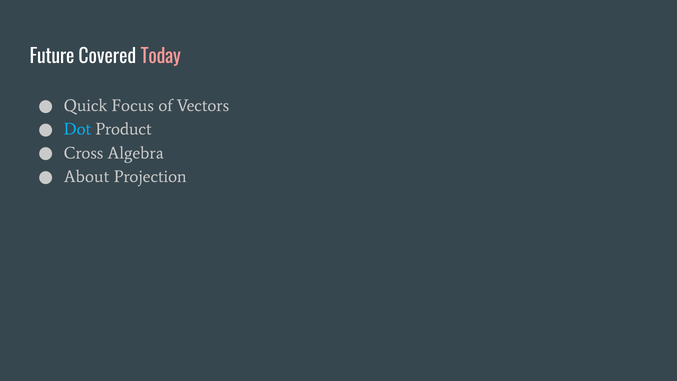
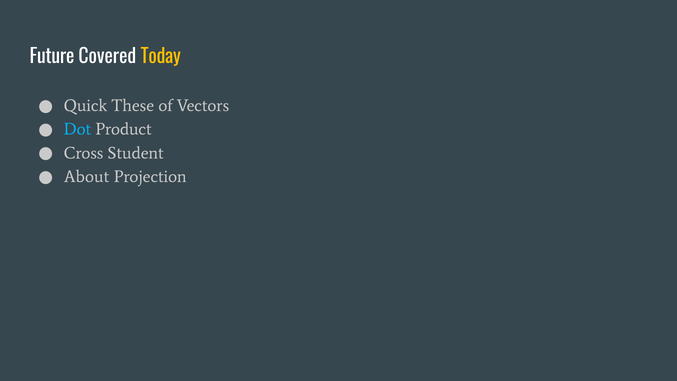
Today colour: pink -> yellow (161, 57)
Focus: Focus -> These (133, 106)
Algebra: Algebra -> Student (136, 153)
